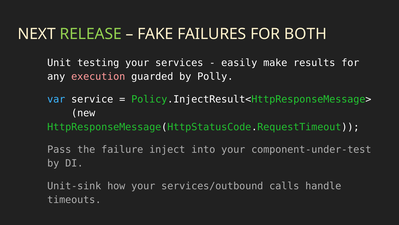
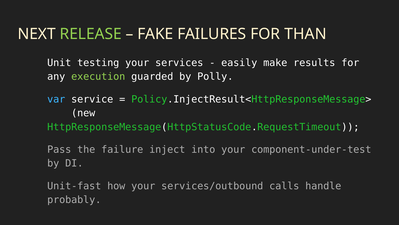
BOTH: BOTH -> THAN (305, 34)
execution colour: pink -> light green (98, 77)
Unit-sink: Unit-sink -> Unit-fast (74, 186)
timeouts: timeouts -> probably (74, 199)
